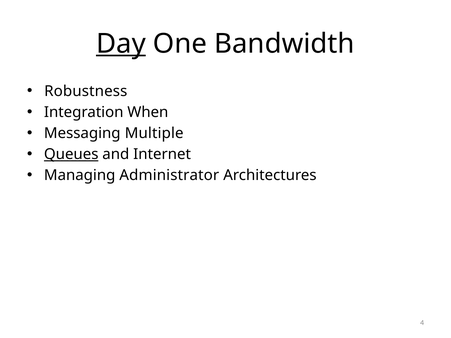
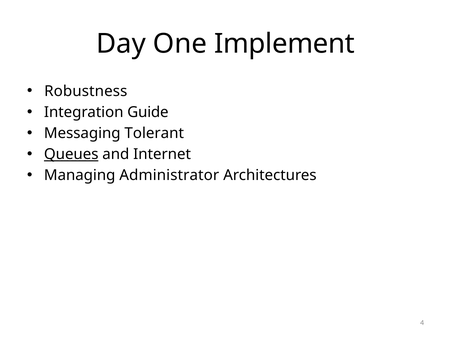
Day underline: present -> none (121, 44)
Bandwidth: Bandwidth -> Implement (284, 44)
When: When -> Guide (148, 112)
Multiple: Multiple -> Tolerant (154, 133)
